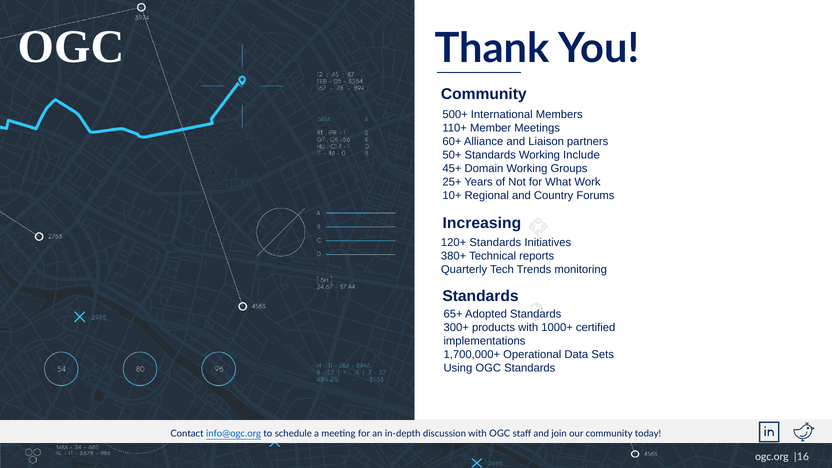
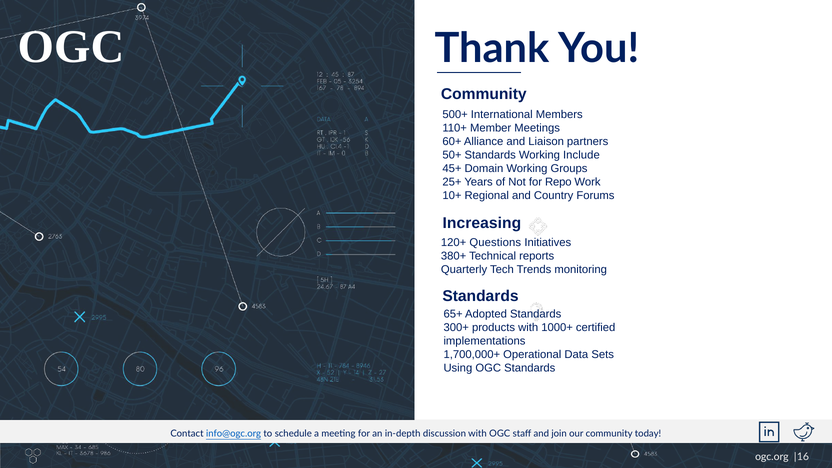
What: What -> Repo (558, 182)
120+ Standards: Standards -> Questions (495, 242)
